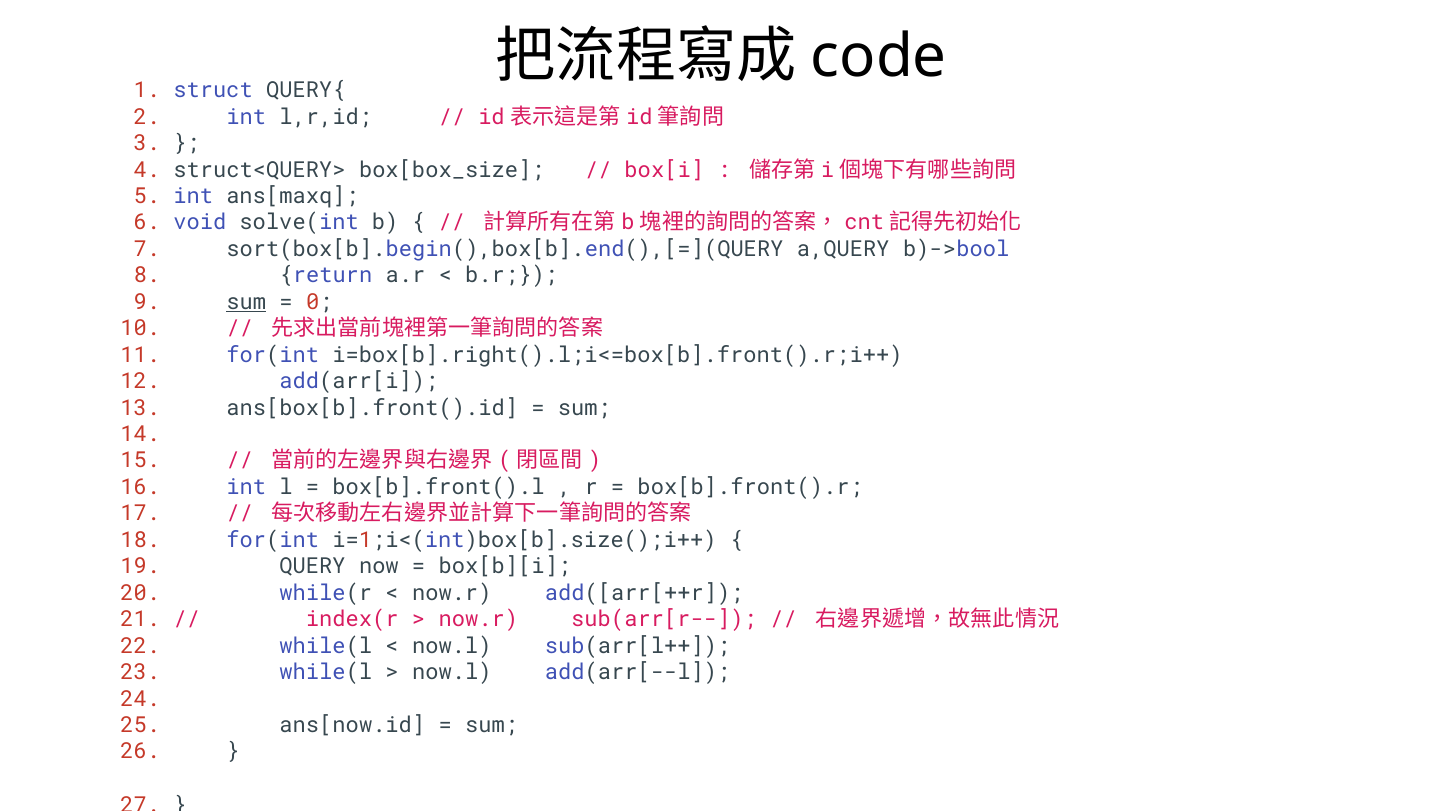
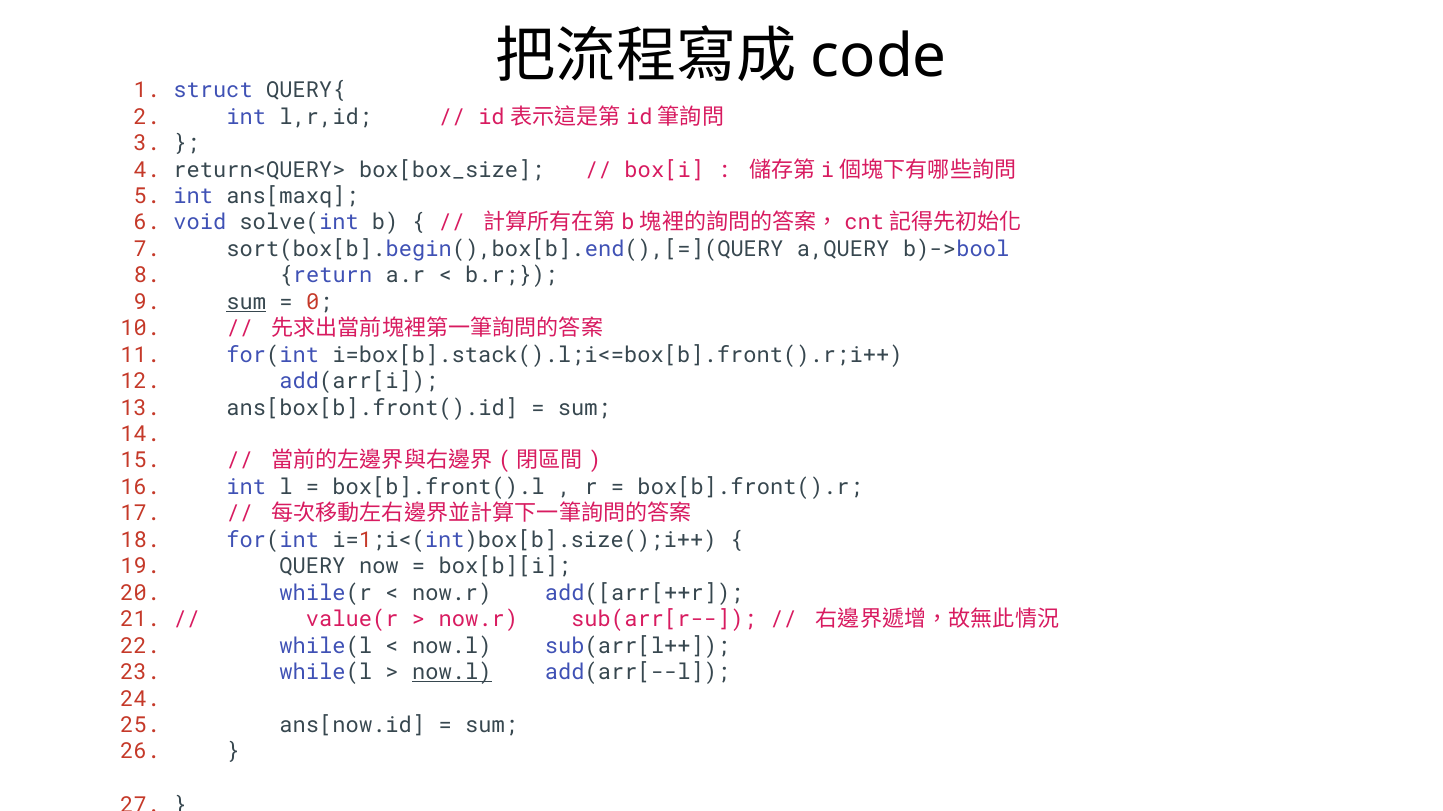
struct<QUERY>: struct<QUERY> -> return<QUERY> (259, 170)
i=box[b].right().l;i<=box[b].front().r;i++: i=box[b].right().l;i<=box[b].front().r;i++ -> i=box[b].stack().l;i<=box[b].front().r;i++ (617, 355)
index(r: index(r -> value(r (352, 620)
now.l underline: none -> present (452, 673)
